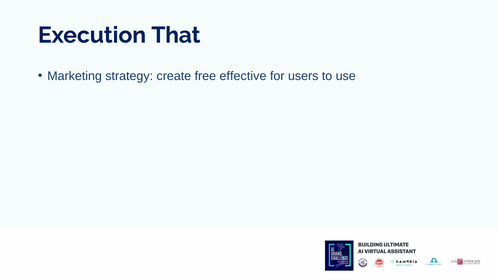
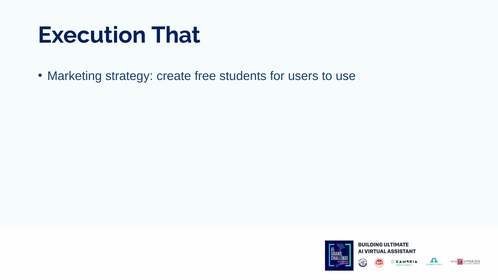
effective: effective -> students (243, 76)
